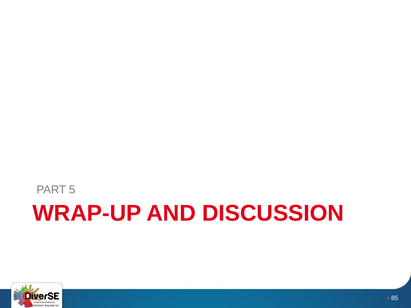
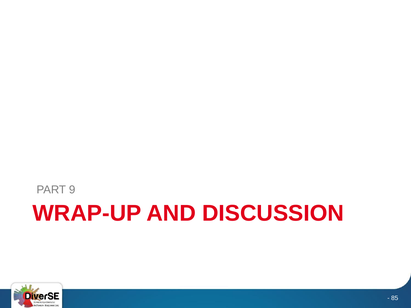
5: 5 -> 9 (72, 190)
